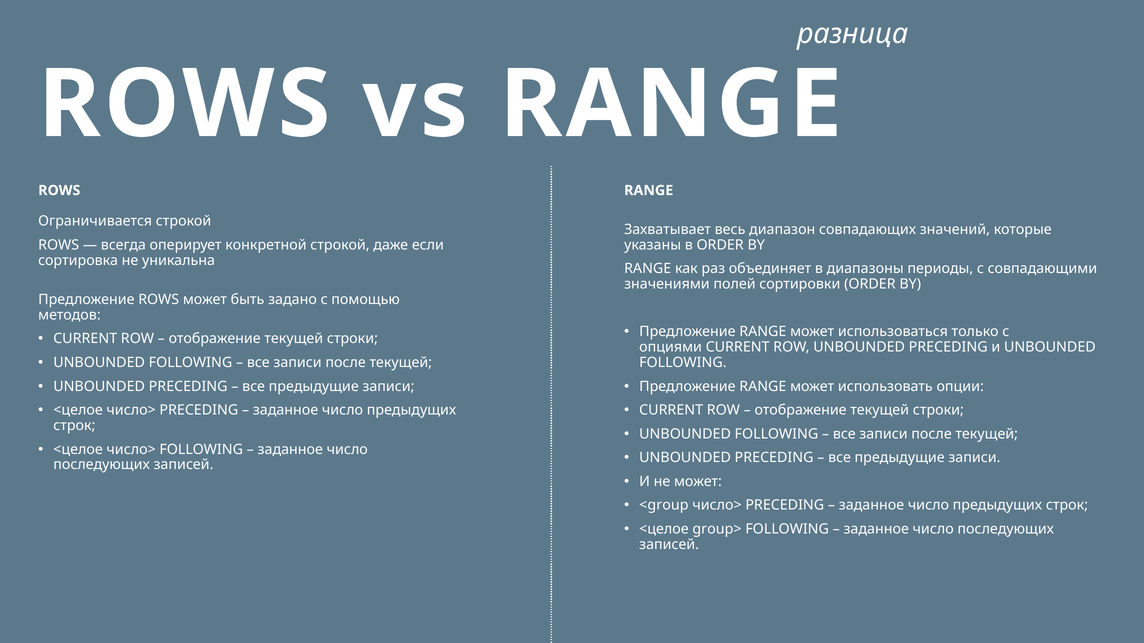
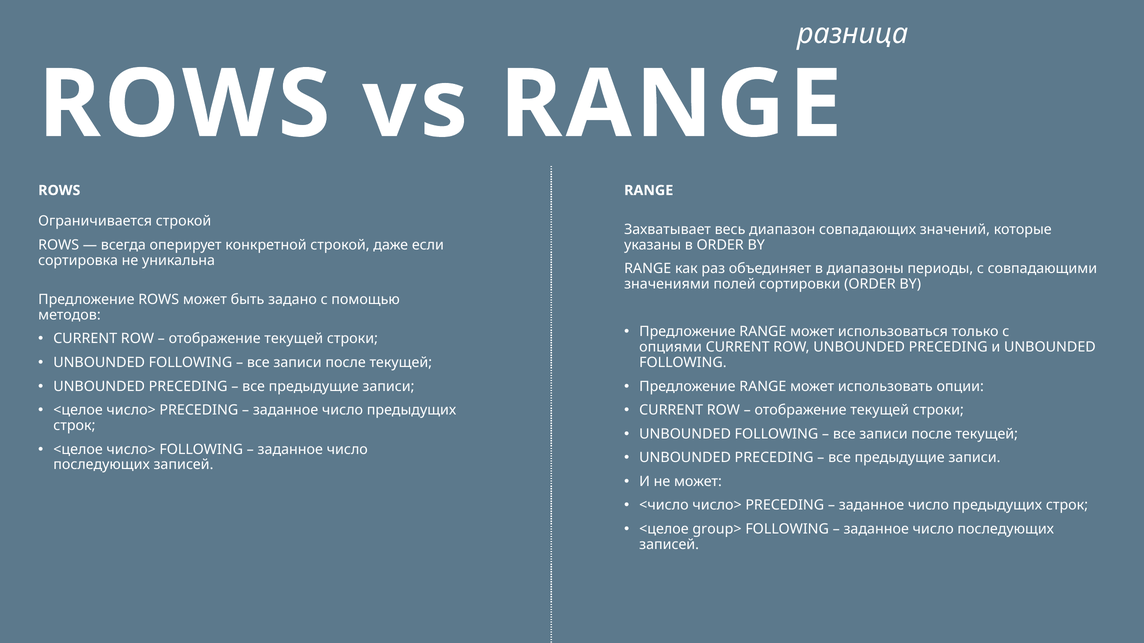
<group: <group -> <число (664, 506)
